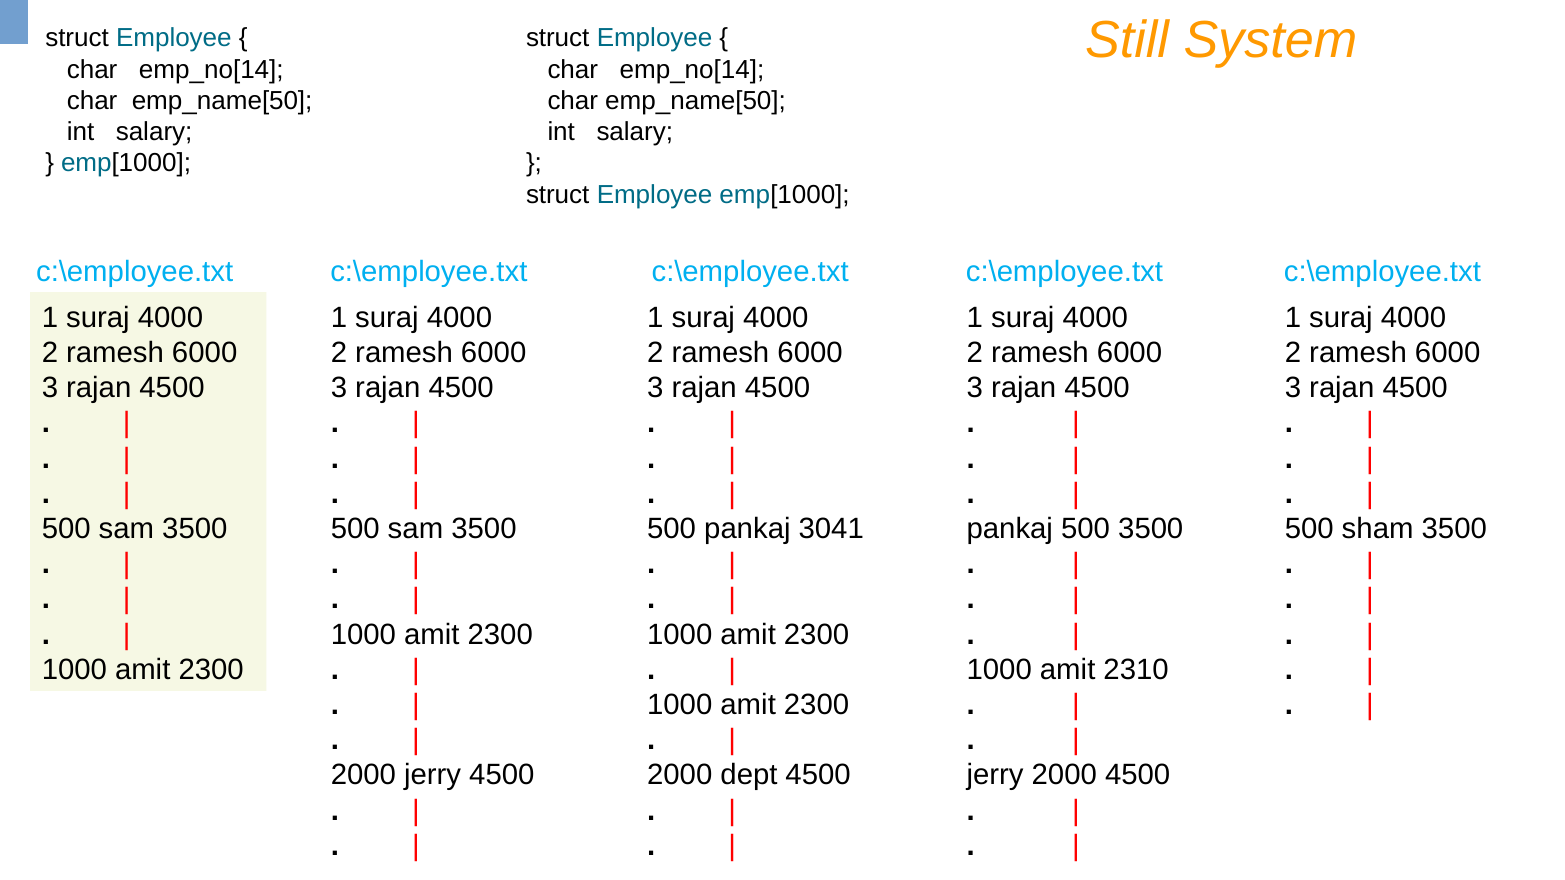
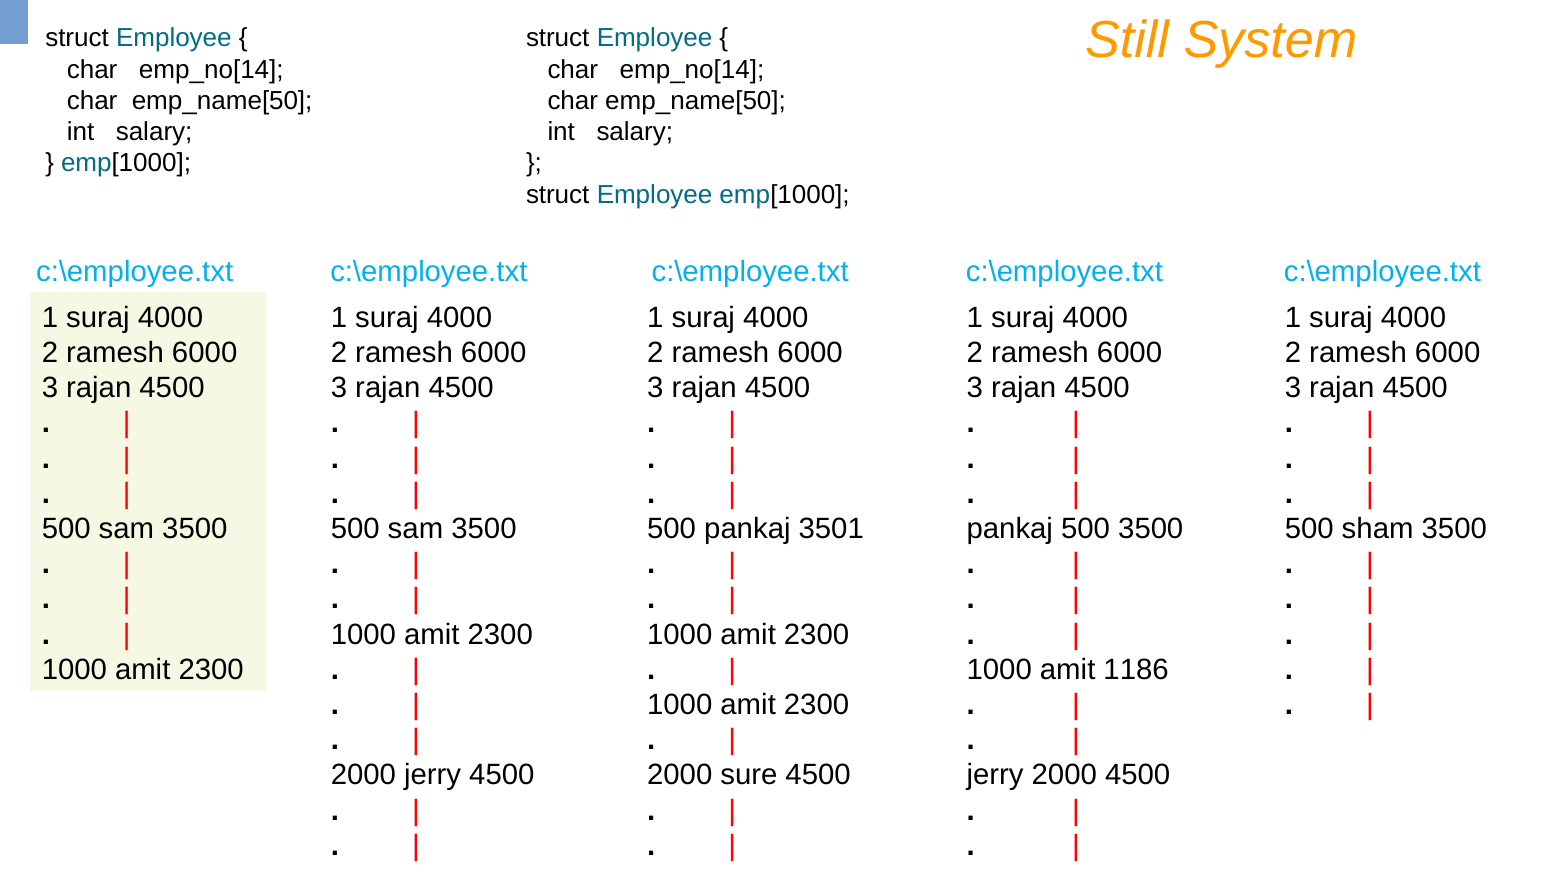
3041: 3041 -> 3501 (831, 529)
2310: 2310 -> 1186 (1136, 670)
dept: dept -> sure (749, 775)
